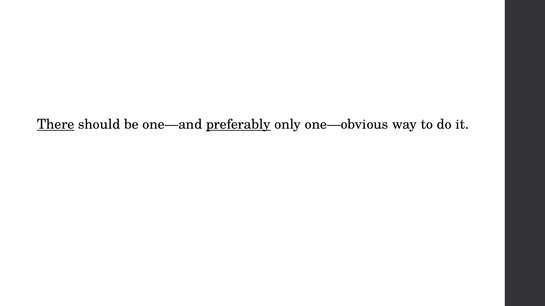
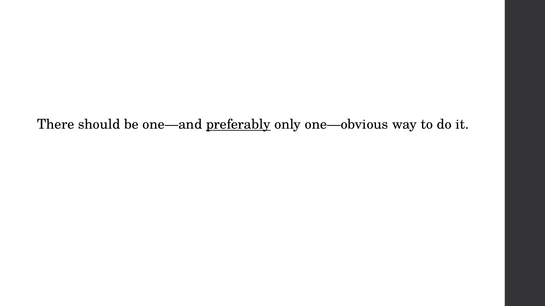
There underline: present -> none (56, 125)
